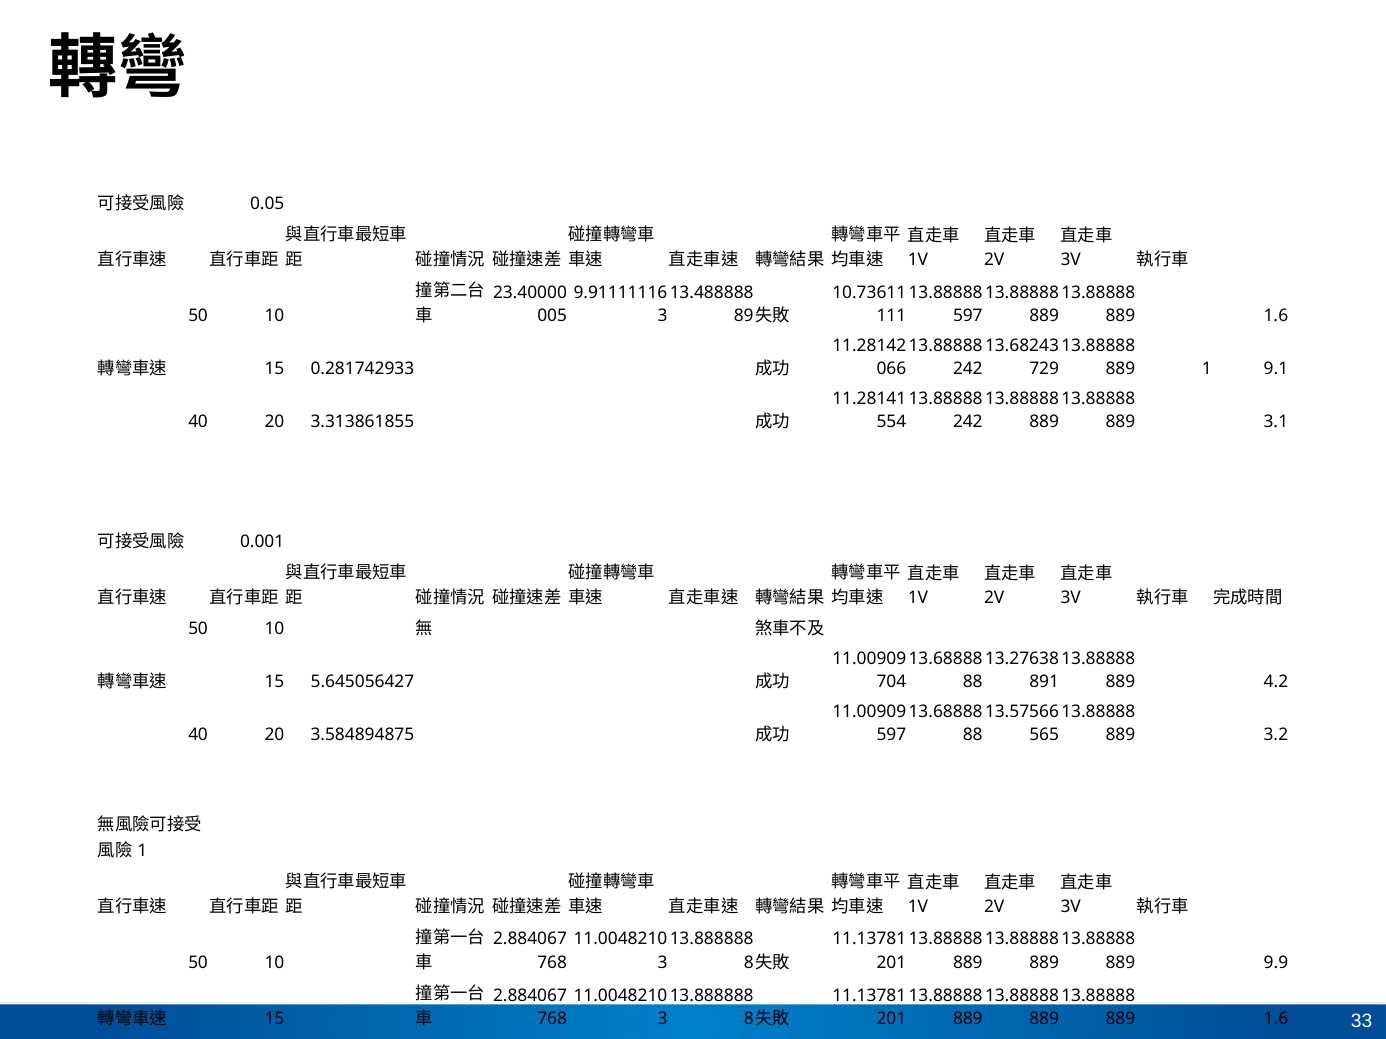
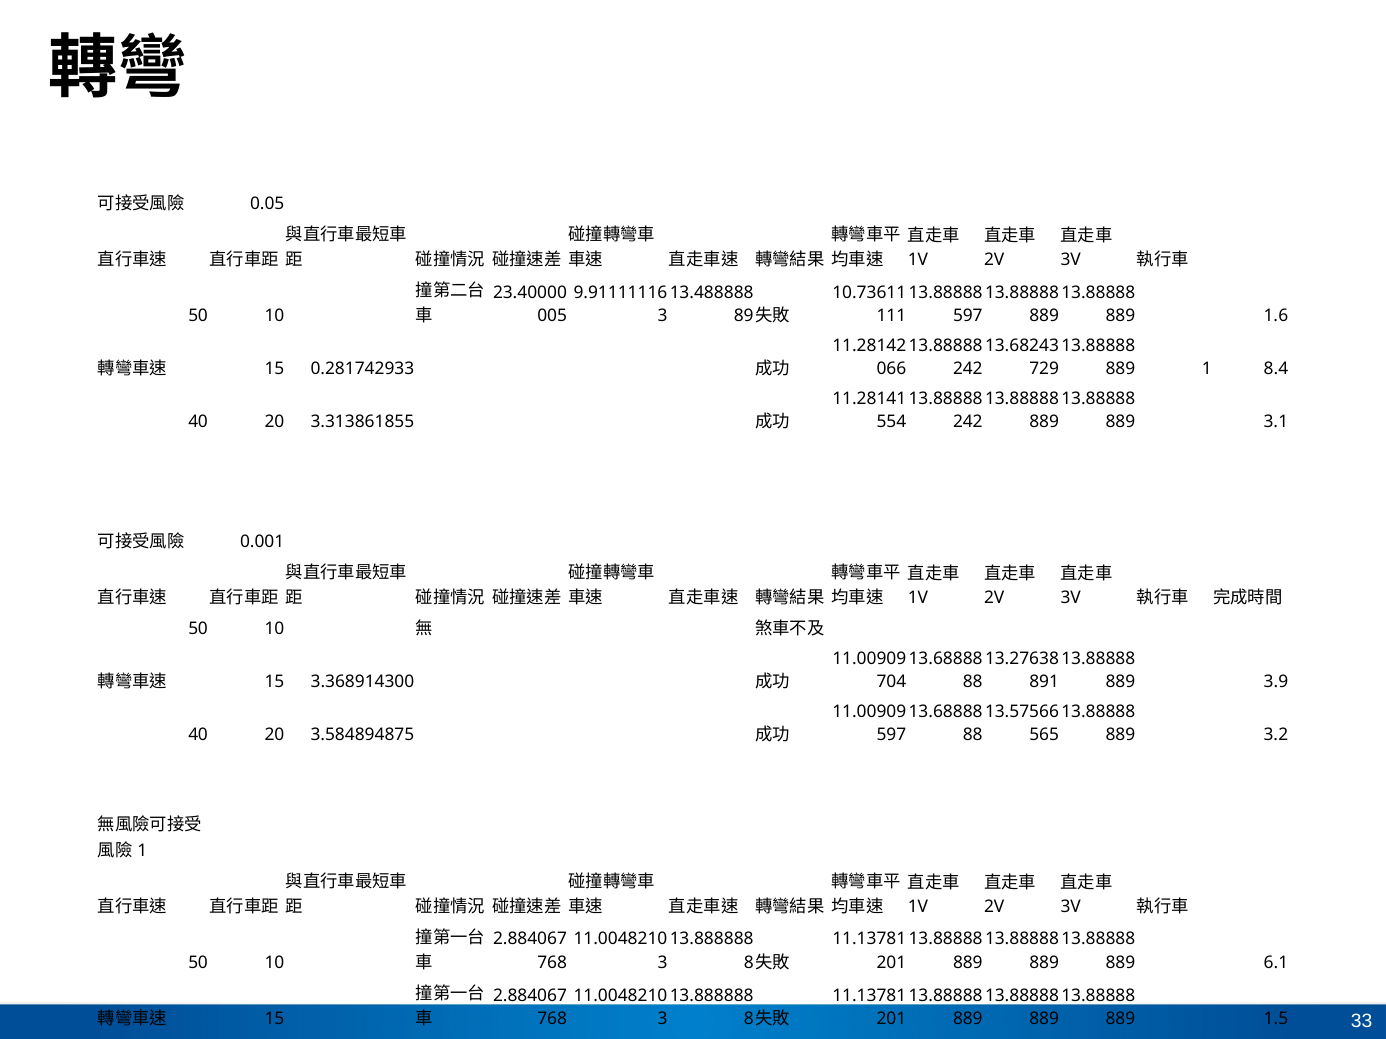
9.1: 9.1 -> 8.4 (1276, 369)
5.645056427: 5.645056427 -> 3.368914300 (362, 682)
4.2: 4.2 -> 3.9 (1276, 682)
9.9: 9.9 -> 6.1 (1276, 963)
1.6: 1.6 -> 1.5 (1276, 1019)
